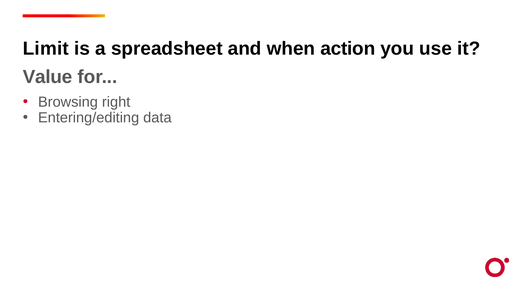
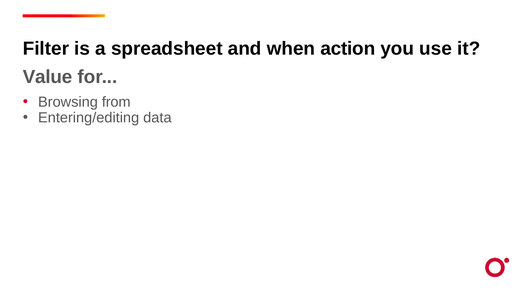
Limit: Limit -> Filter (46, 48)
right: right -> from (116, 102)
